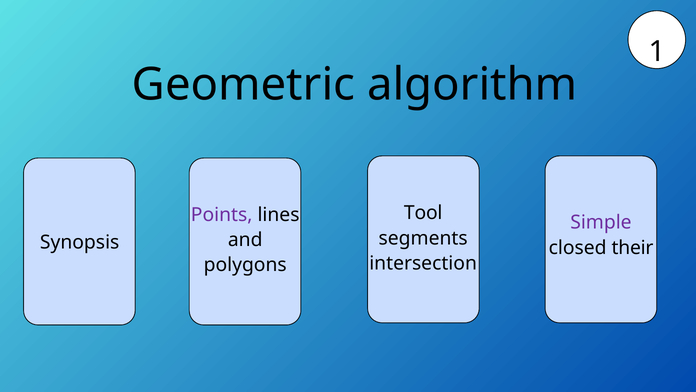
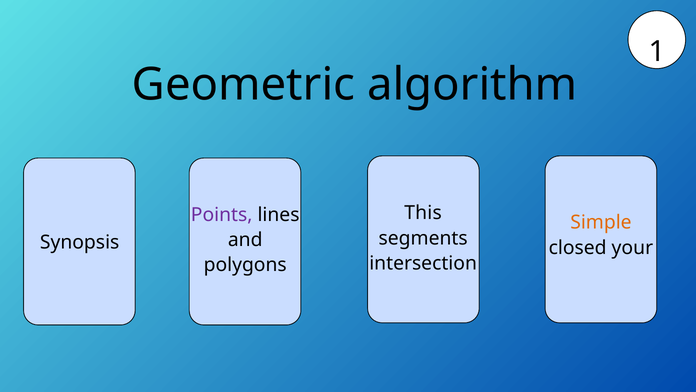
Tool: Tool -> This (423, 213)
Simple colour: purple -> orange (601, 222)
their: their -> your (632, 247)
